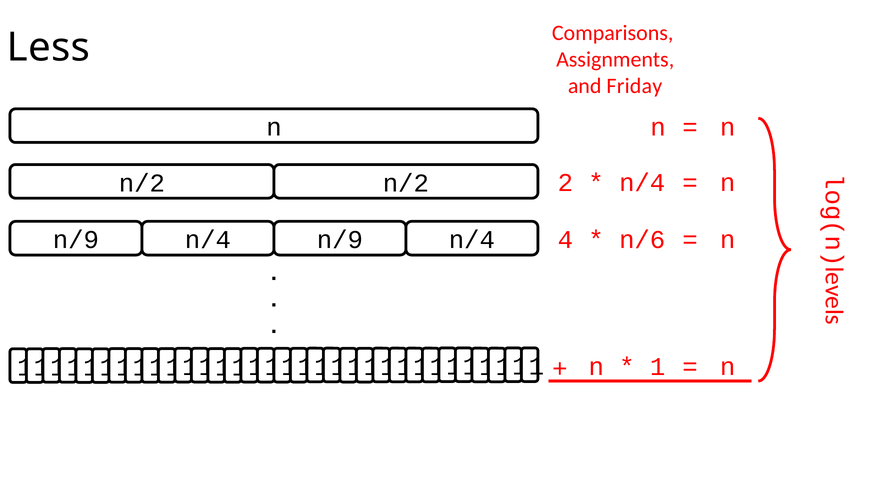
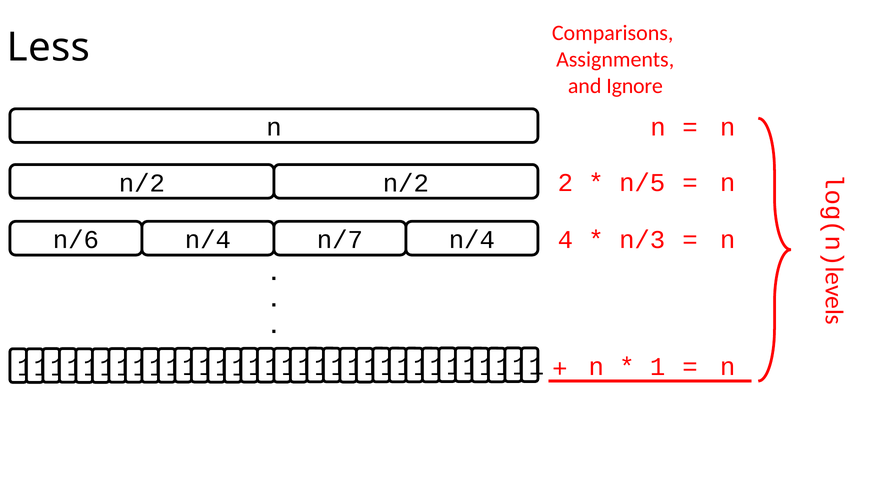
Friday: Friday -> Ignore (635, 86)
n/4: n/4 -> n/5 (642, 183)
n/6: n/6 -> n/3 (642, 240)
n/9: n/9 -> n/6 (76, 240)
n/4 n/9: n/9 -> n/7 (340, 240)
